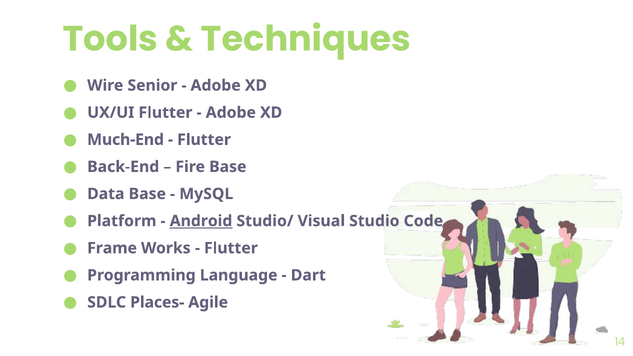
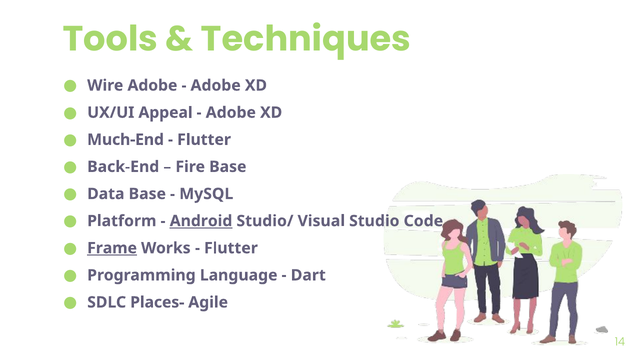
Wire Senior: Senior -> Adobe (152, 85)
UX/UI Flutter: Flutter -> Appeal (165, 113)
Frame underline: none -> present (112, 248)
